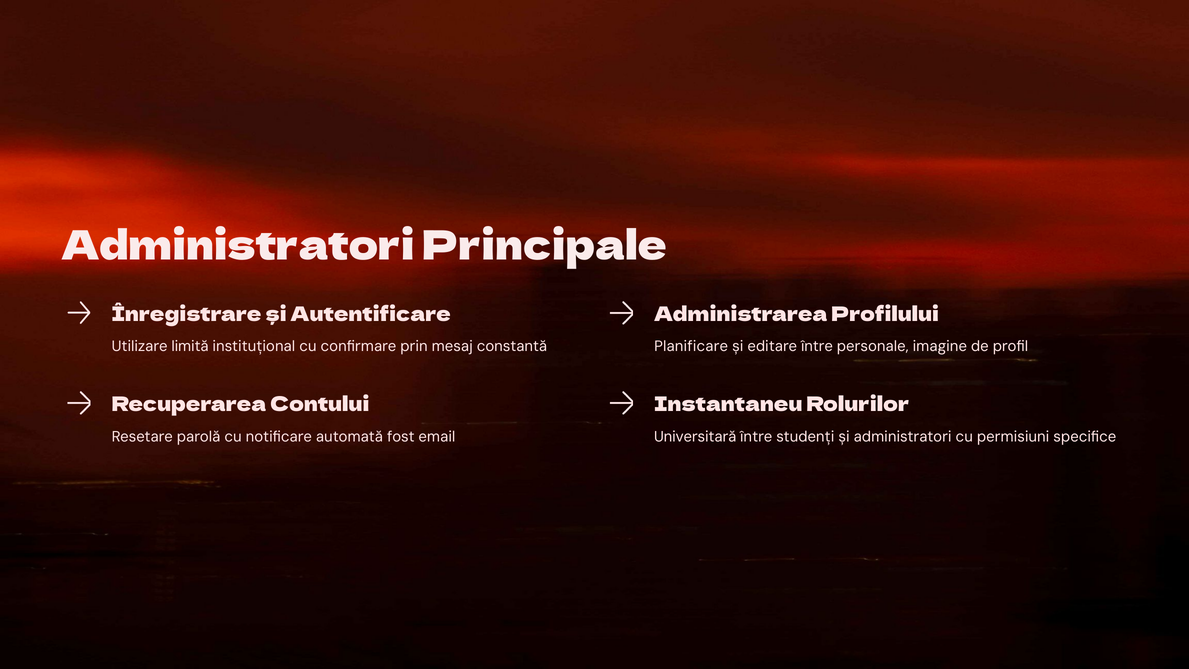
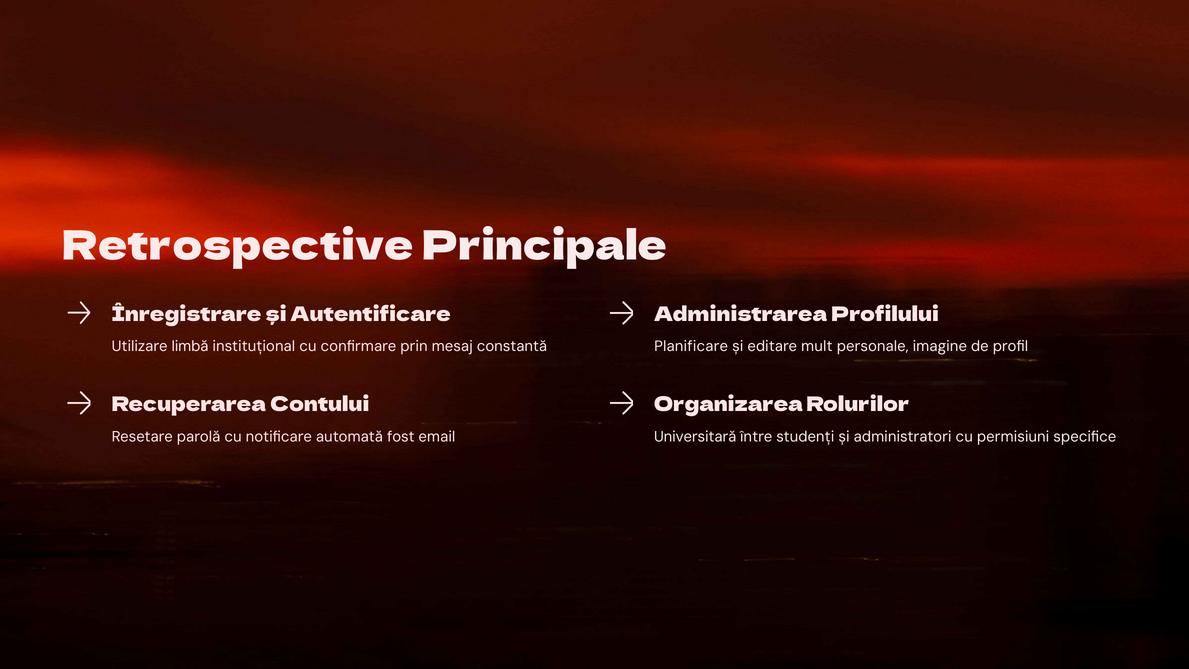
Administratori: Administratori -> Retrospective (238, 246)
limită: limită -> limbă (190, 346)
editare între: între -> mult (817, 346)
Instantaneu: Instantaneu -> Organizarea (728, 405)
